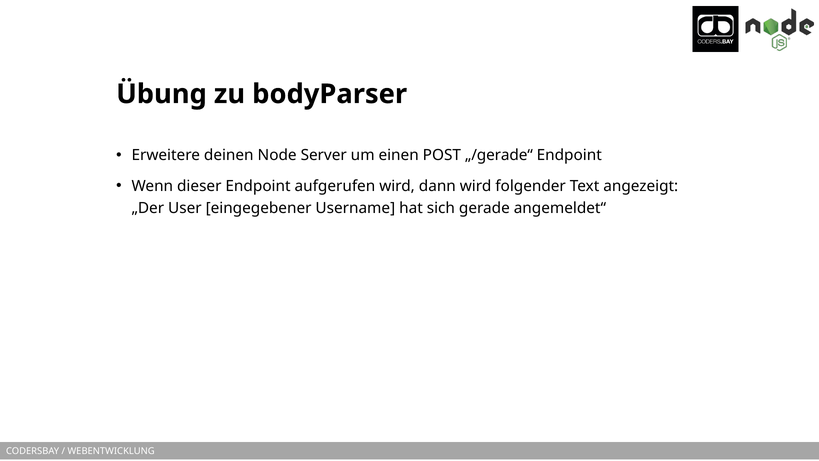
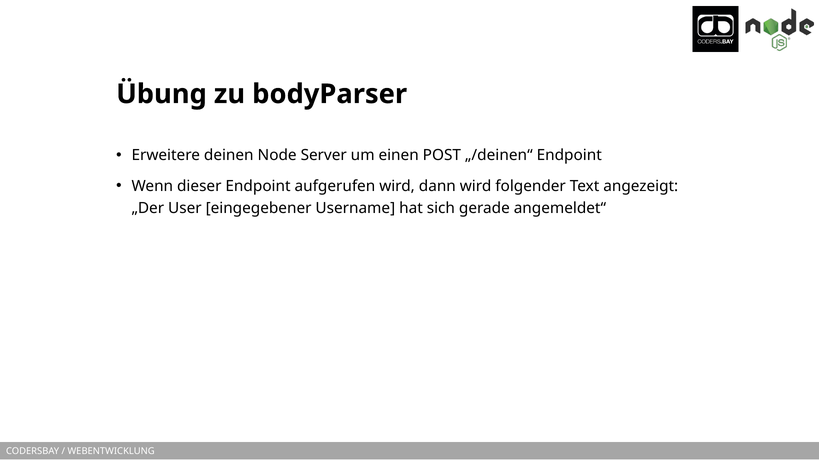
„/gerade“: „/gerade“ -> „/deinen“ (499, 155)
